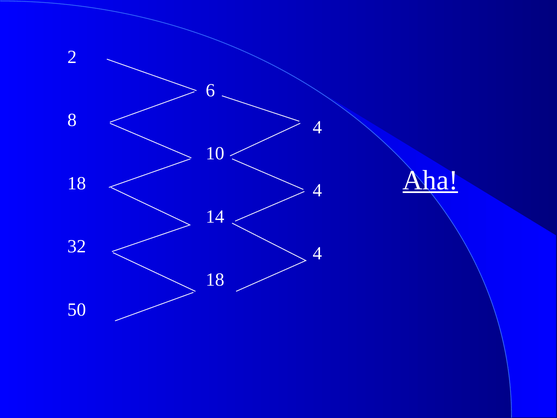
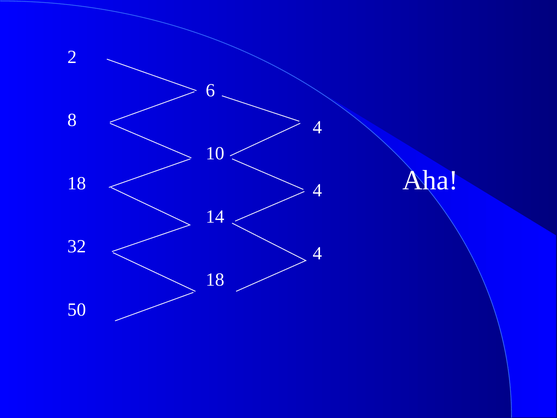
Aha underline: present -> none (430, 180)
